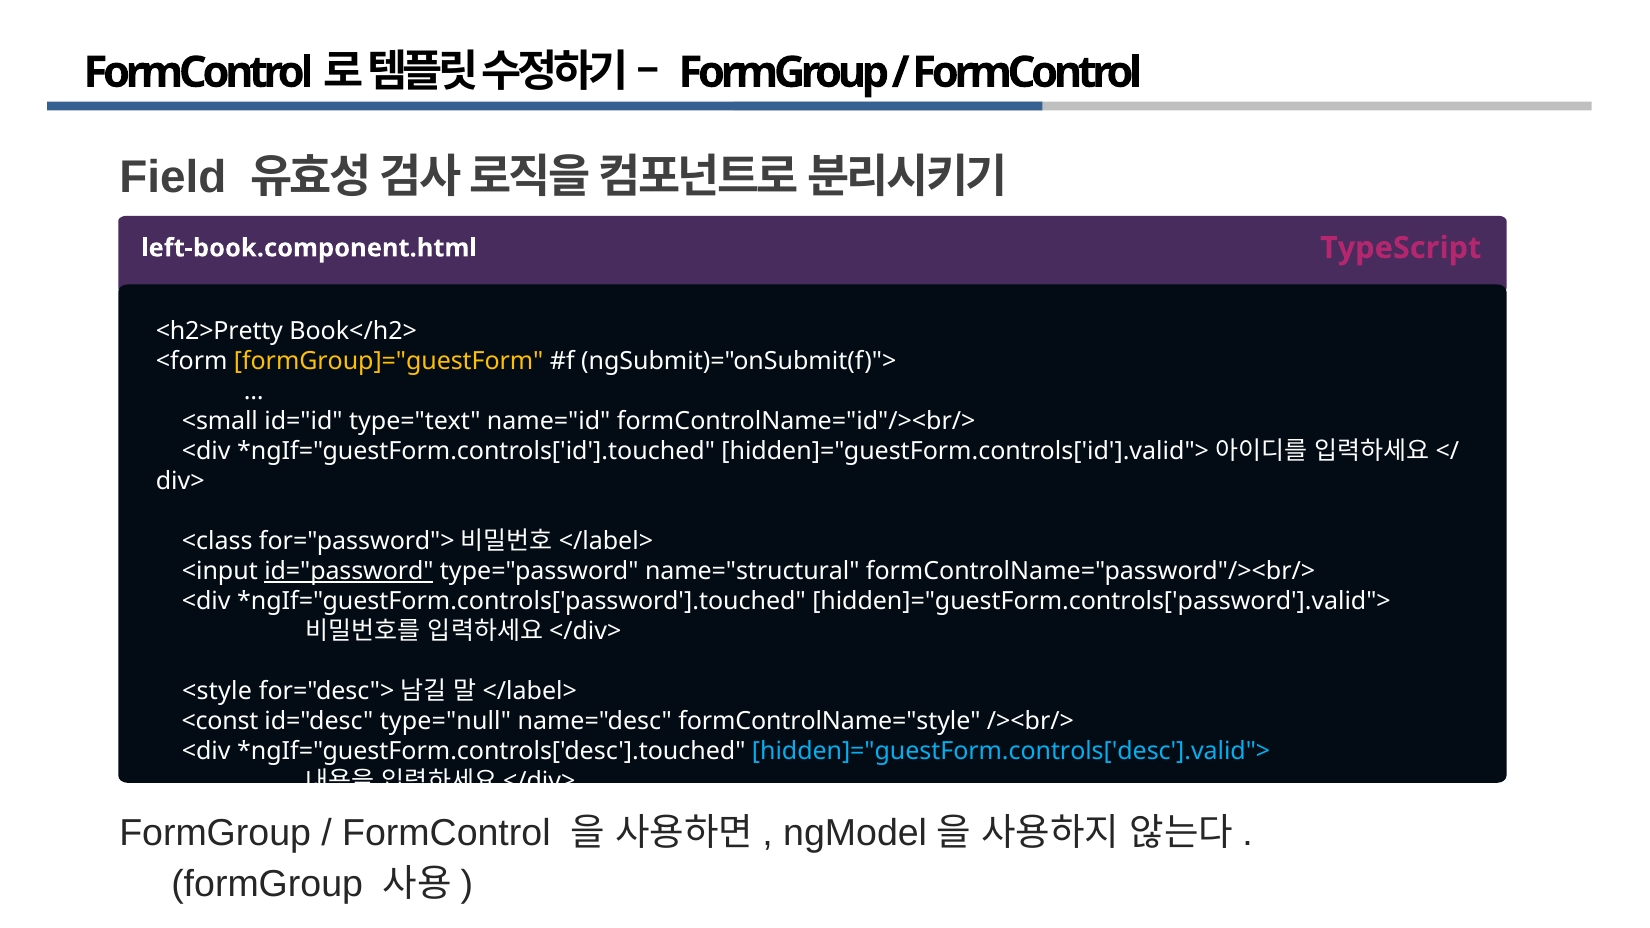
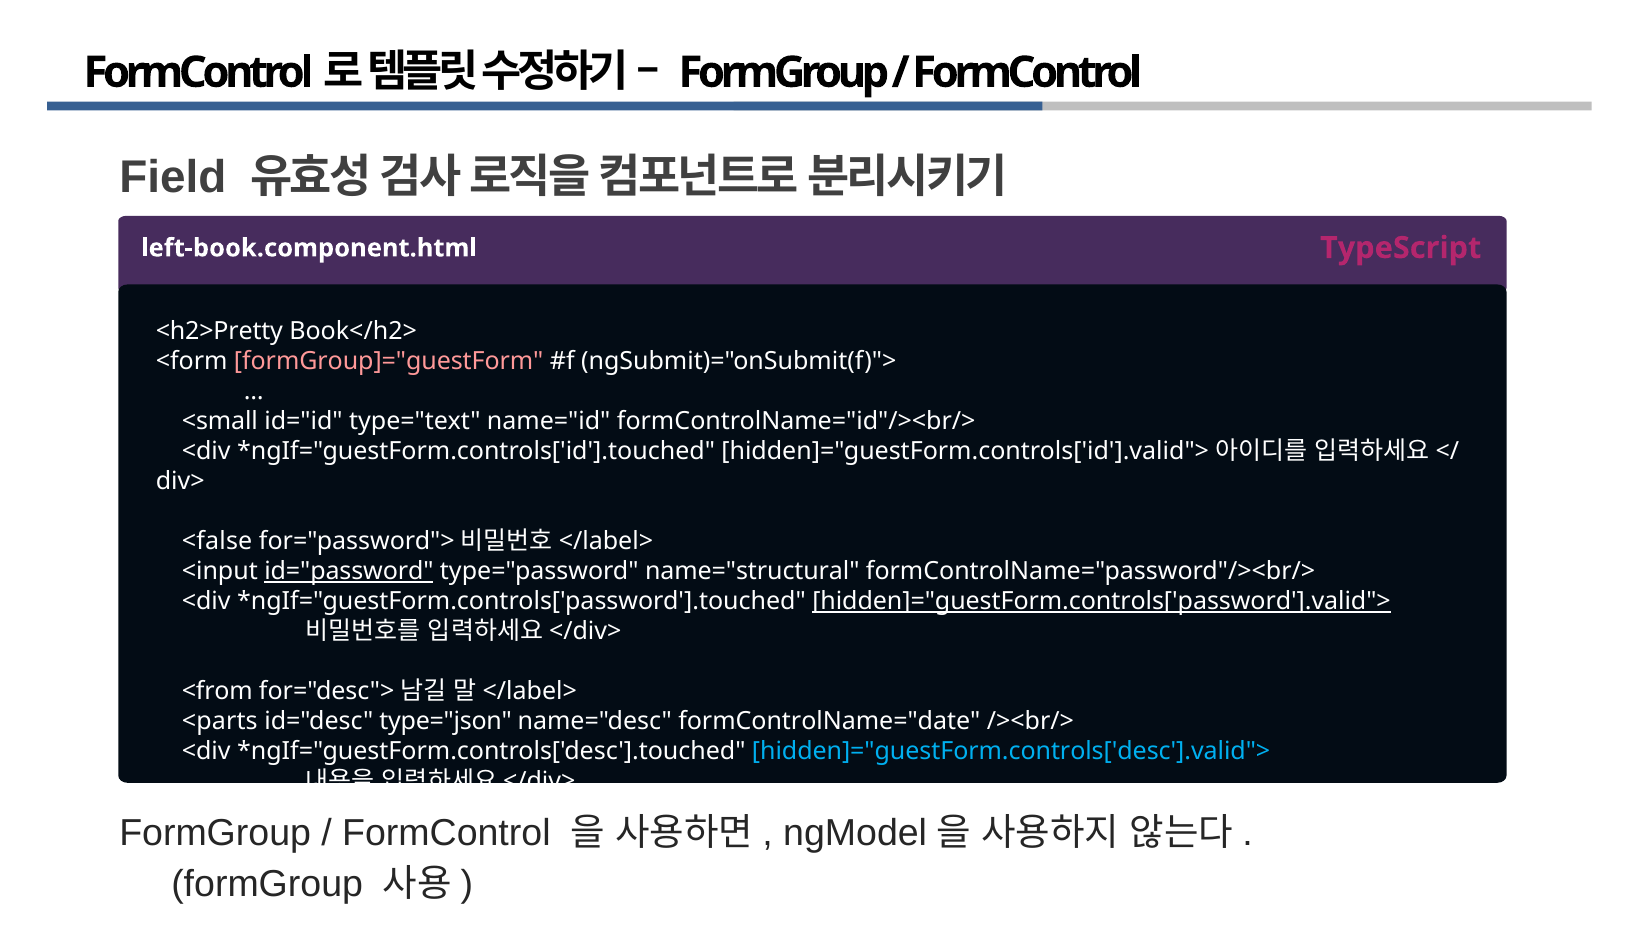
formGroup]="guestForm colour: yellow -> pink (389, 361)
<class: <class -> <false (217, 541)
hidden]="guestForm.controls['password'].valid"> underline: none -> present (1102, 601)
<style: <style -> <from (217, 692)
<const: <const -> <parts (220, 722)
type="null: type="null -> type="json (446, 722)
formControlName="style: formControlName="style -> formControlName="date (829, 722)
